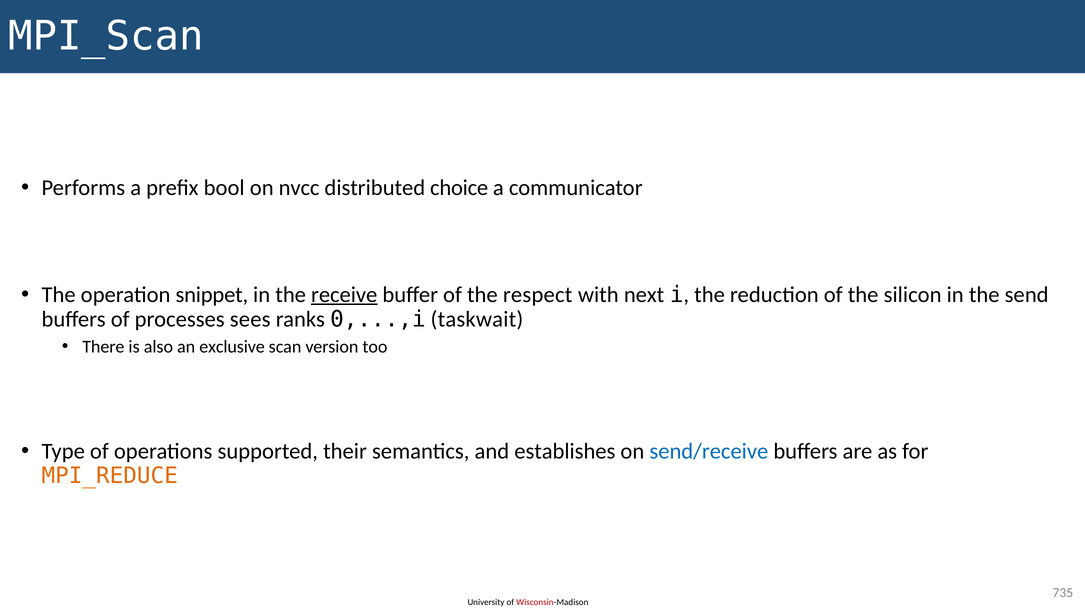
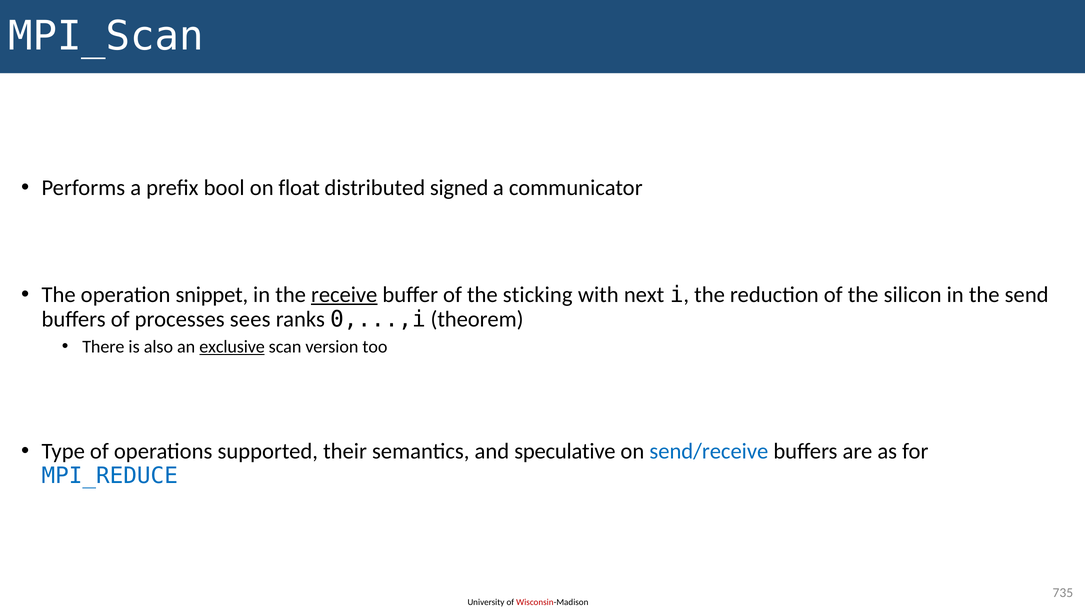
nvcc: nvcc -> float (299, 188)
choice: choice -> signed (459, 188)
respect: respect -> sticking (538, 295)
taskwait: taskwait -> theorem (477, 319)
exclusive underline: none -> present (232, 347)
establishes: establishes -> speculative (565, 452)
MPI_REDUCE colour: orange -> blue (110, 476)
